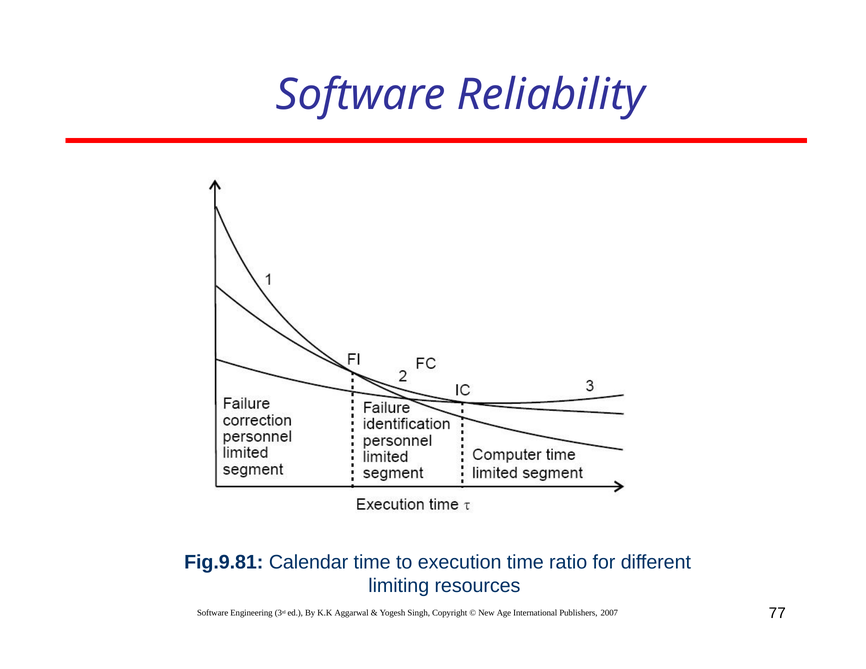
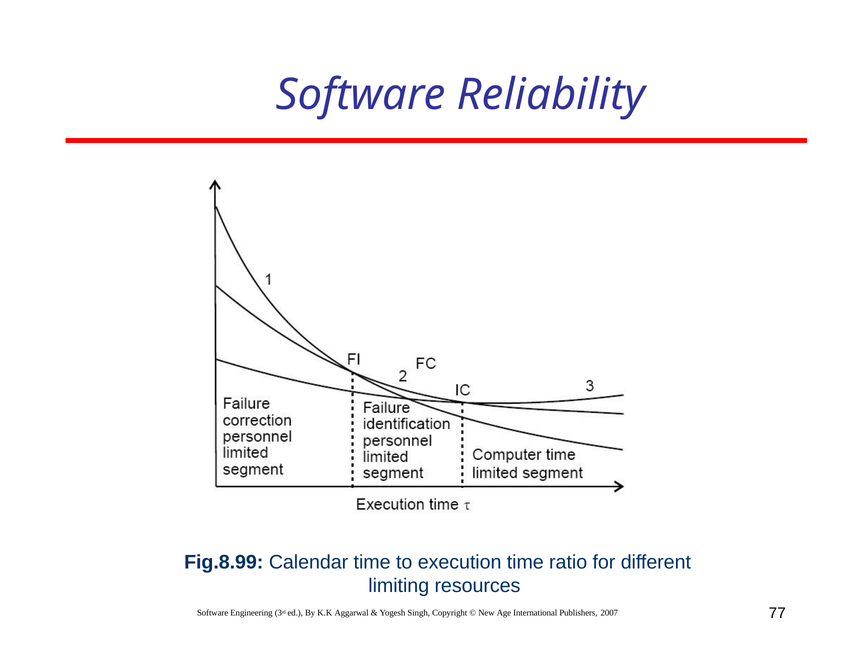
Fig.9.81: Fig.9.81 -> Fig.8.99 (224, 562)
